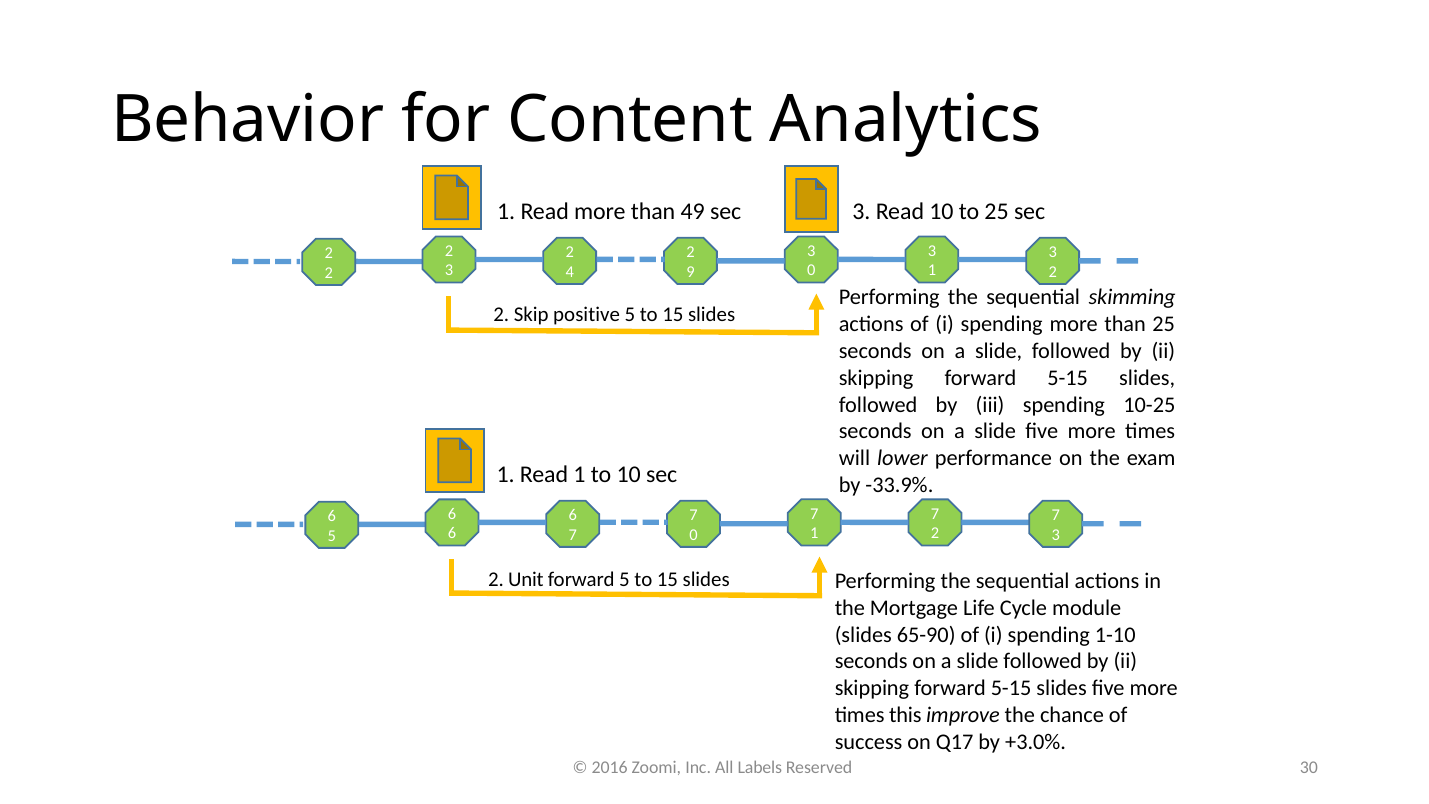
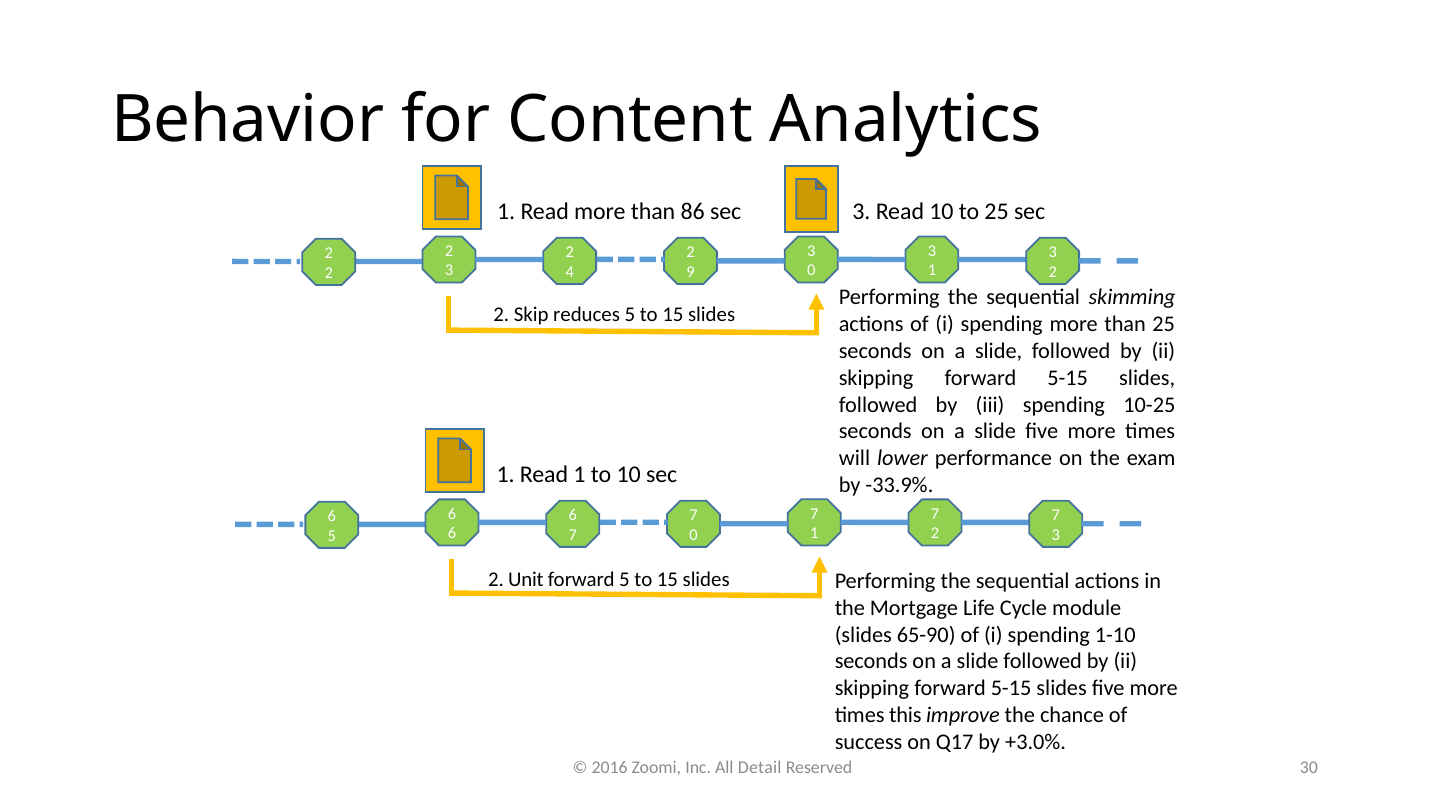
49: 49 -> 86 (693, 212)
positive: positive -> reduces (587, 315)
Labels: Labels -> Detail (760, 768)
